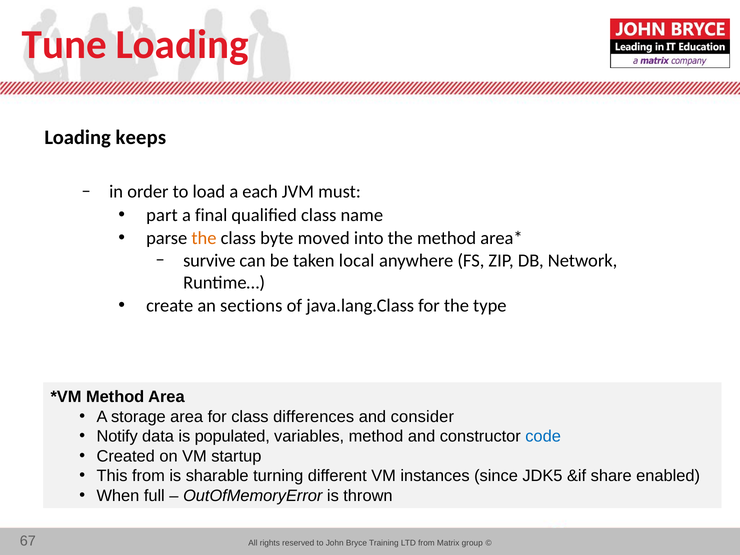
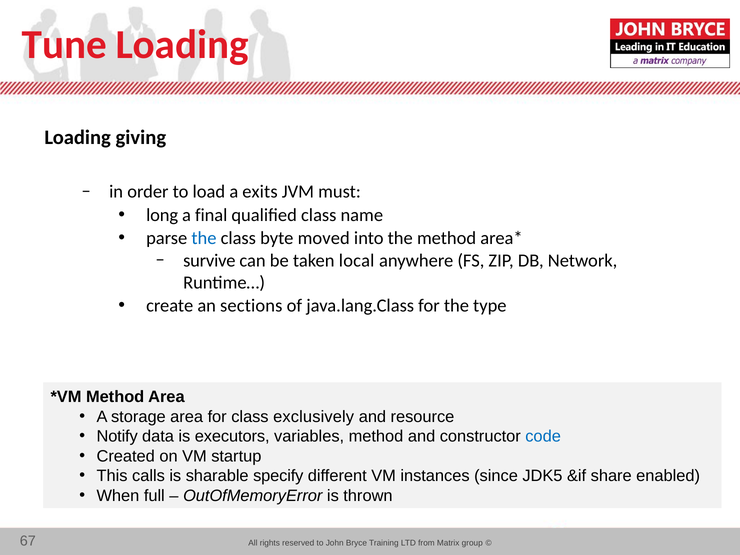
keeps: keeps -> giving (141, 138)
each: each -> exits (260, 192)
part: part -> long (162, 215)
the colour: orange -> blue (204, 238)
differences: differences -> exclusively (314, 417)
consider: consider -> resource (422, 417)
populated: populated -> executors (232, 436)
This from: from -> calls (148, 476)
turning: turning -> specify (278, 476)
